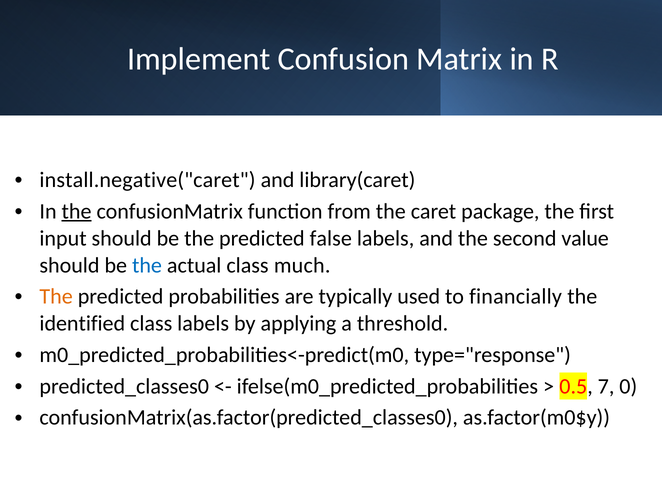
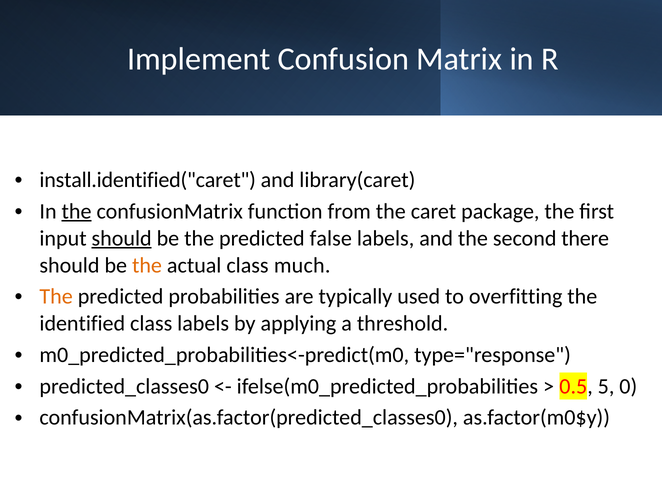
install.negative("caret: install.negative("caret -> install.identified("caret (148, 180)
should underline: none -> present (122, 238)
value: value -> there (585, 238)
the colour: blue -> orange (147, 265)
financially: financially -> overfitting (516, 296)
7: 7 -> 5 (606, 386)
